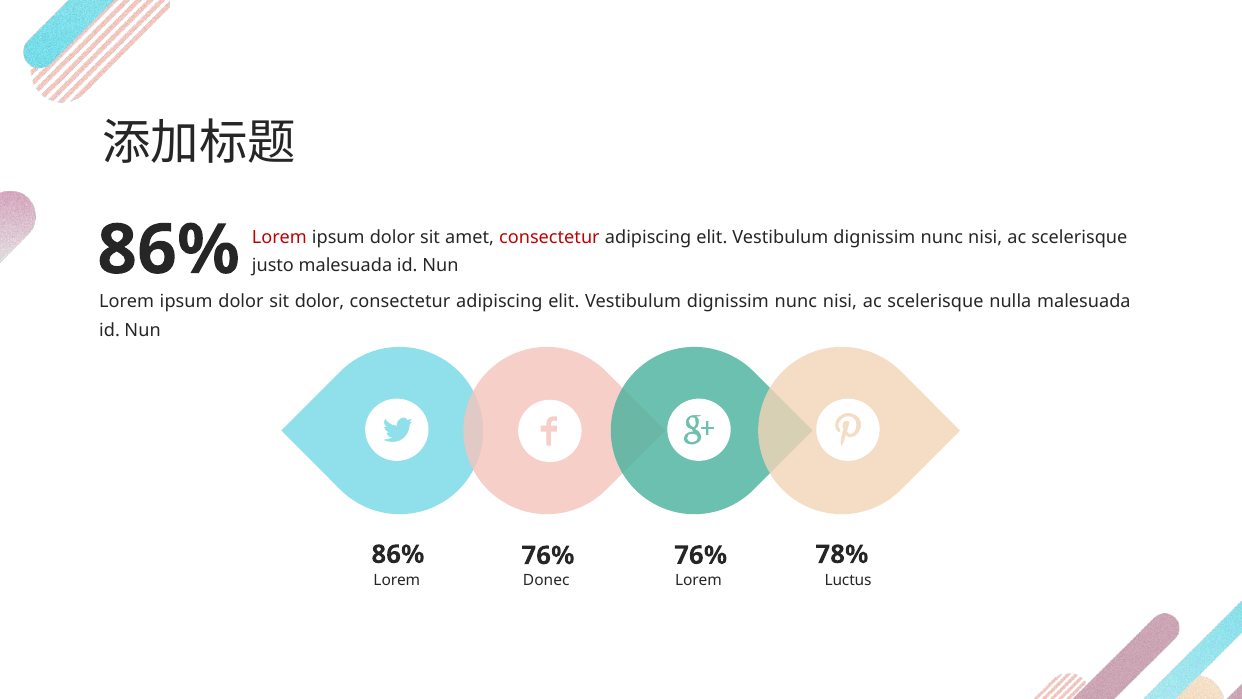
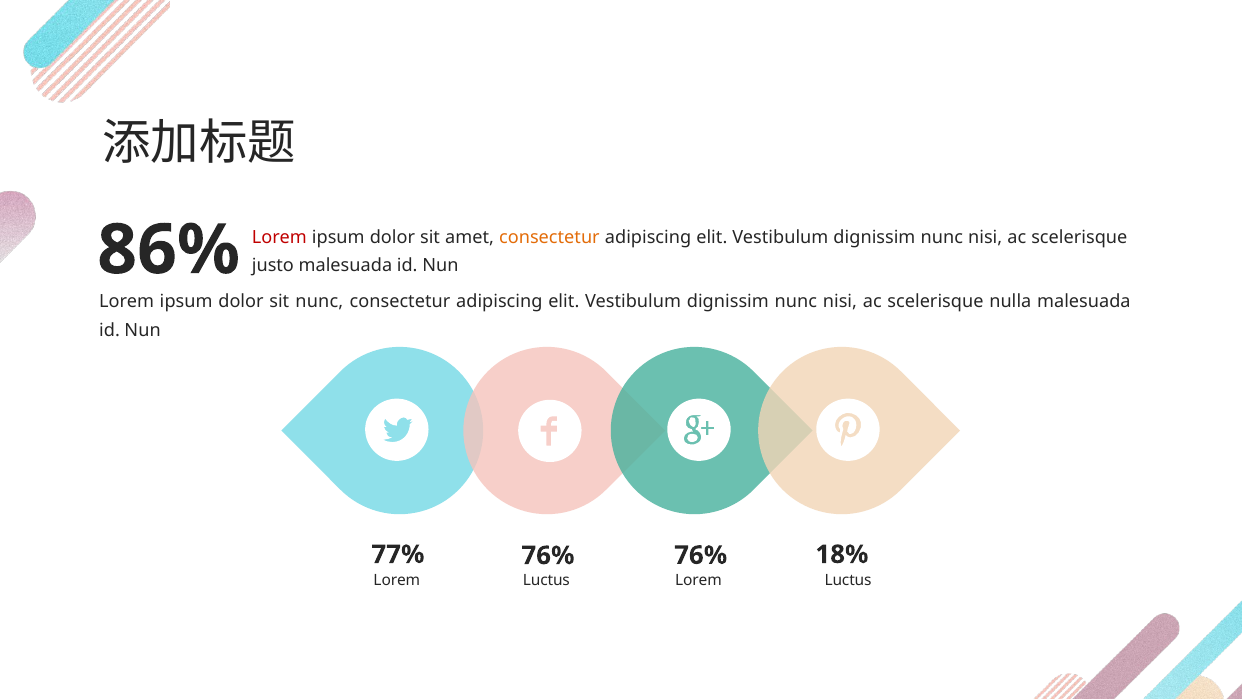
consectetur colour: red -> orange (549, 237)
sit dolor: dolor -> nunc (319, 302)
86%: 86% -> 77% (398, 554)
78%: 78% -> 18% (842, 554)
Donec: Donec -> Luctus (546, 580)
